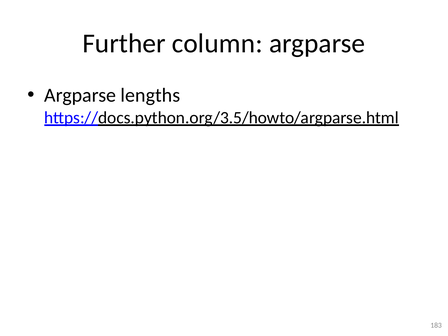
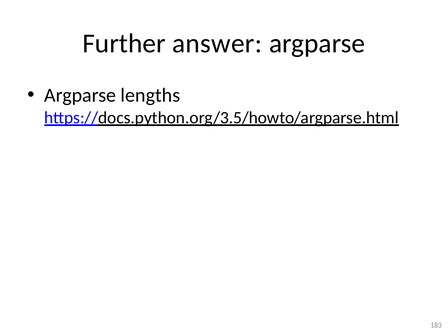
column: column -> answer (217, 43)
